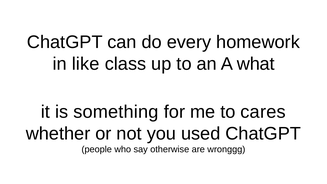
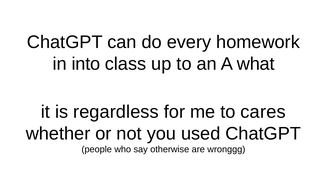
like: like -> into (86, 64)
something: something -> regardless (116, 112)
